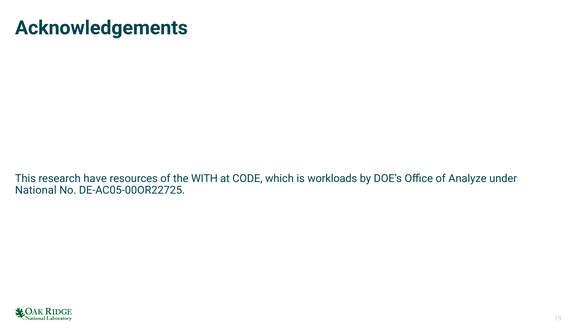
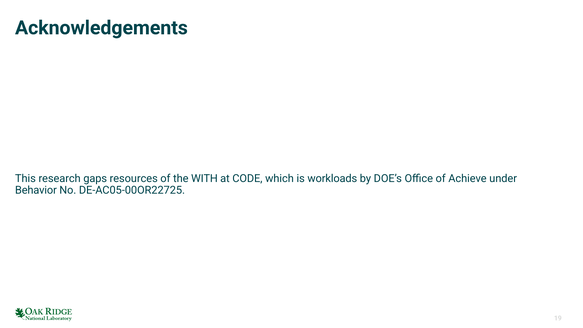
have: have -> gaps (95, 178)
Analyze: Analyze -> Achieve (467, 178)
National: National -> Behavior (36, 190)
